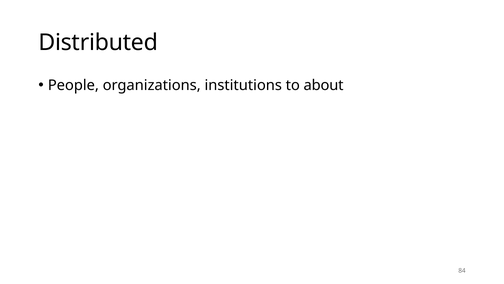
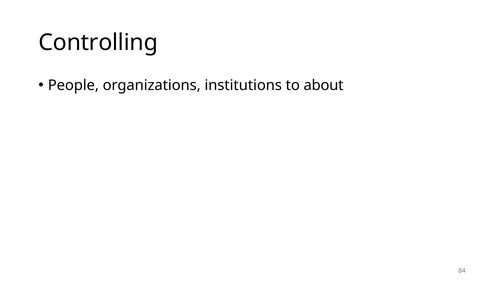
Distributed: Distributed -> Controlling (98, 42)
